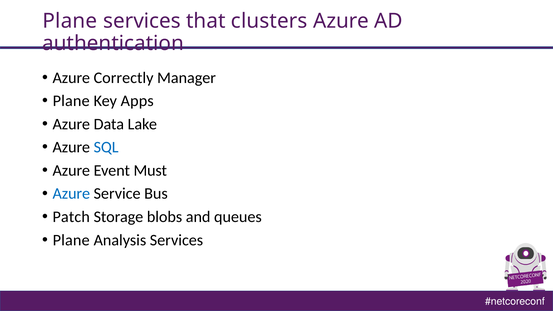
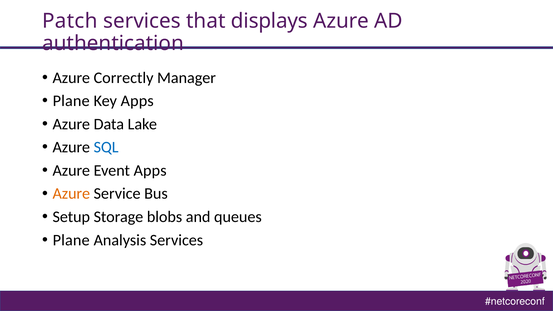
Plane: Plane -> Patch (70, 21)
clusters: clusters -> displays (269, 21)
Event Must: Must -> Apps (150, 171)
Azure colour: blue -> orange (71, 194)
Patch: Patch -> Setup (71, 217)
